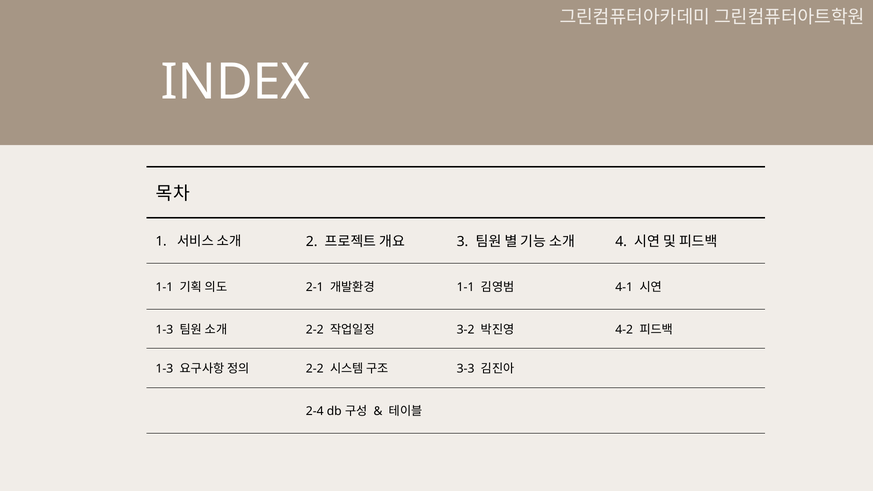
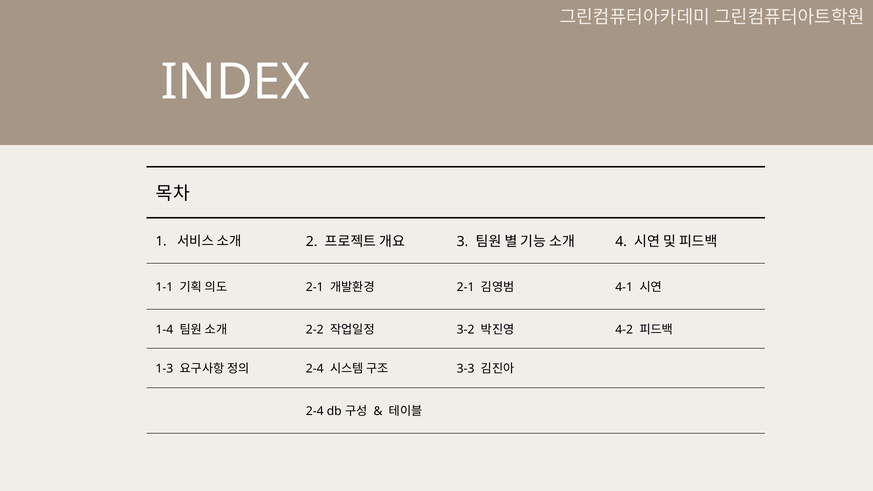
1-1: 1-1 -> 2-1 (466, 287)
1-3: 1-3 -> 1-4 (164, 330)
2-2: 2-2 -> 2-4 (315, 369)
